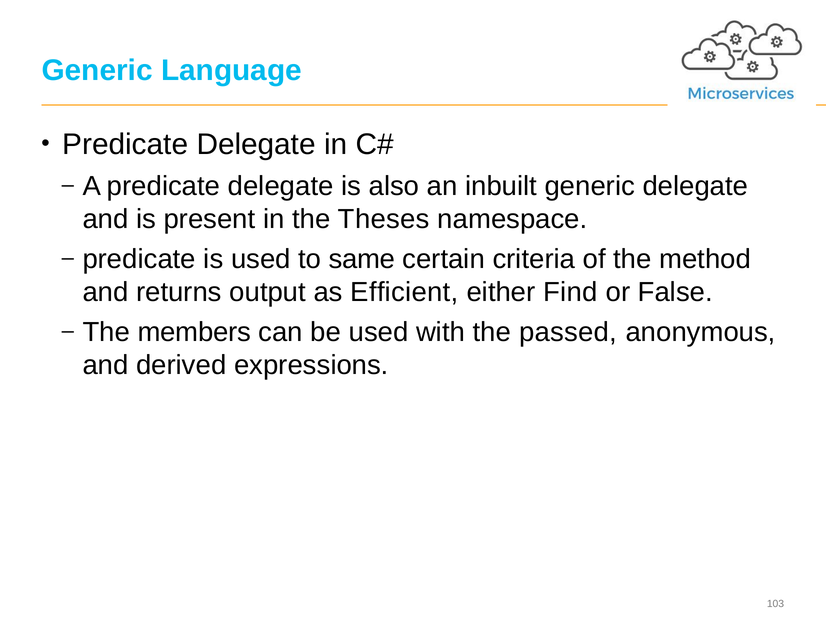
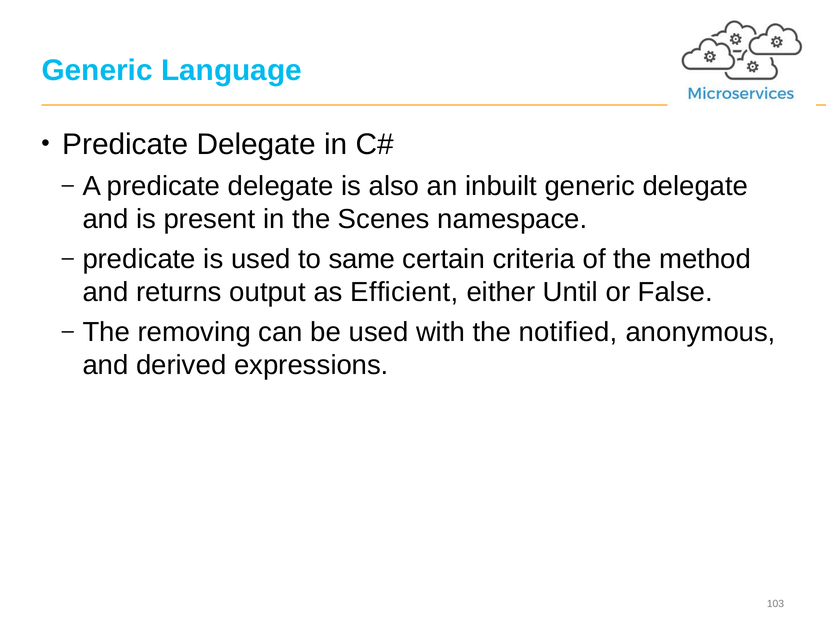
Theses: Theses -> Scenes (384, 219)
Find: Find -> Until (570, 292)
members: members -> removing (194, 333)
passed: passed -> notified (568, 333)
